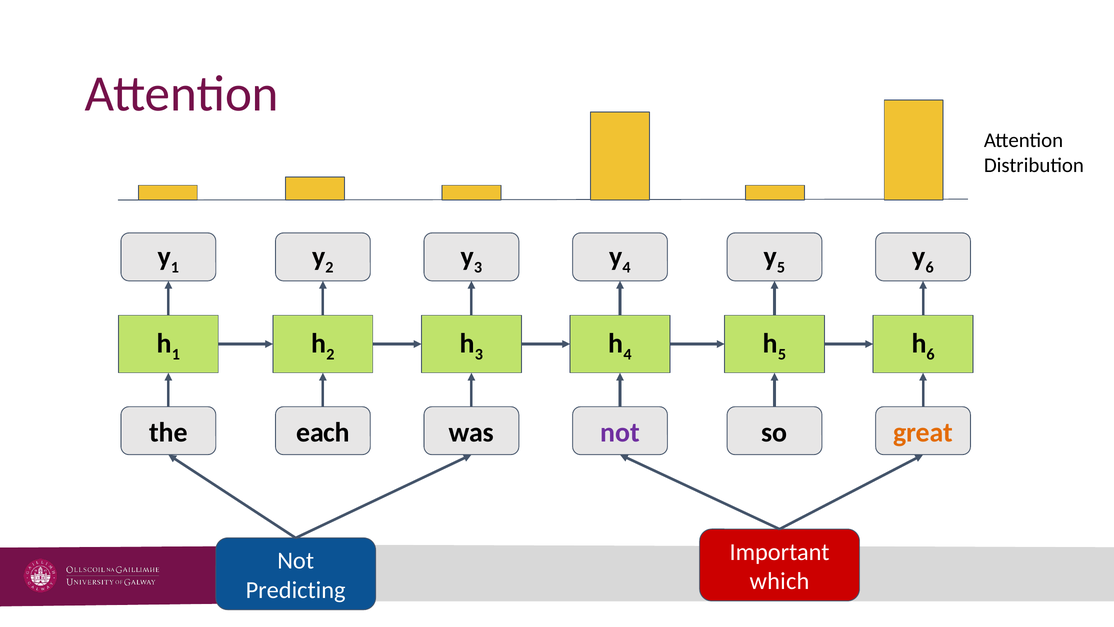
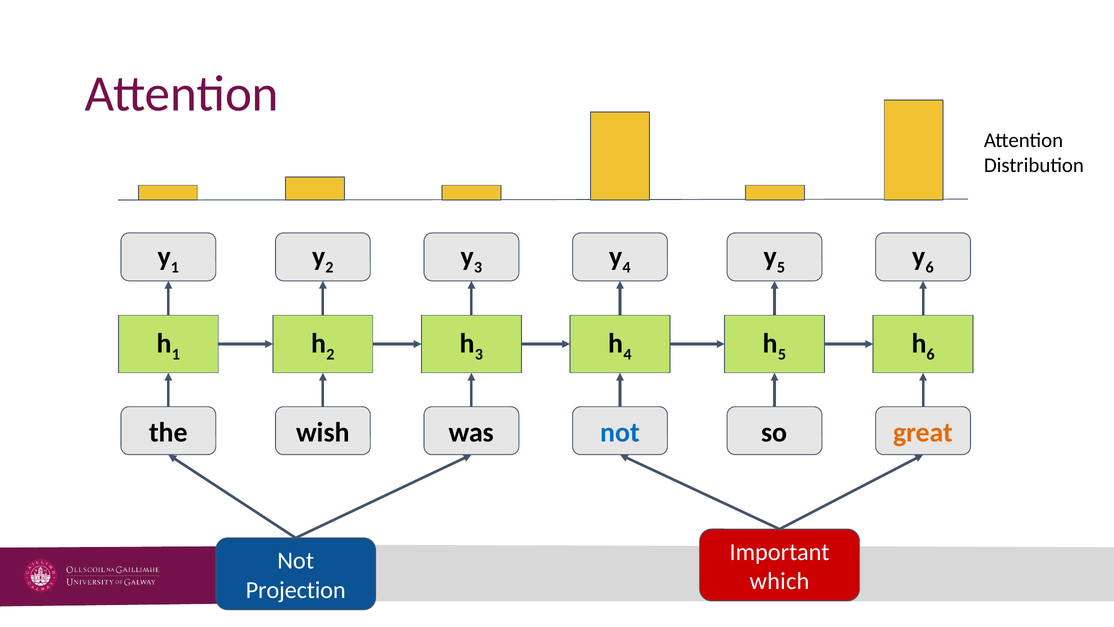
each: each -> wish (323, 432)
not colour: purple -> blue (620, 432)
Predicting: Predicting -> Projection (296, 590)
